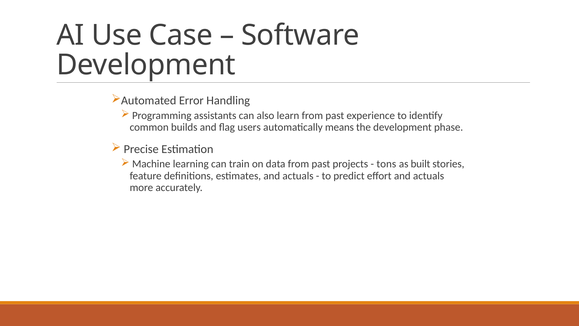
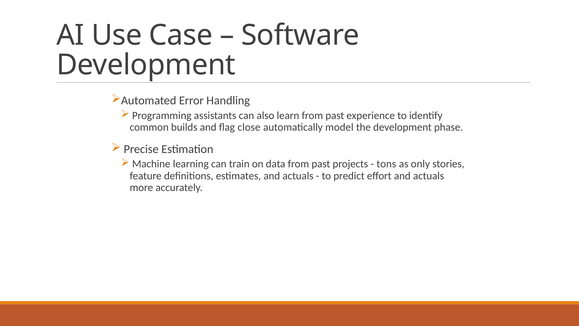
users: users -> close (249, 127)
means: means -> model (339, 127)
built: built -> only (420, 164)
